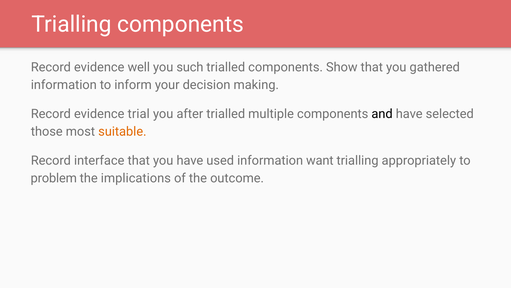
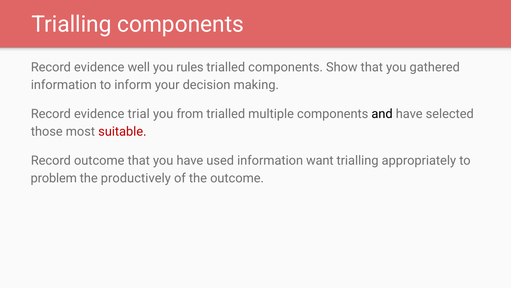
such: such -> rules (190, 67)
after: after -> from (190, 114)
suitable colour: orange -> red (122, 131)
Record interface: interface -> outcome (99, 160)
implications: implications -> productively (136, 178)
